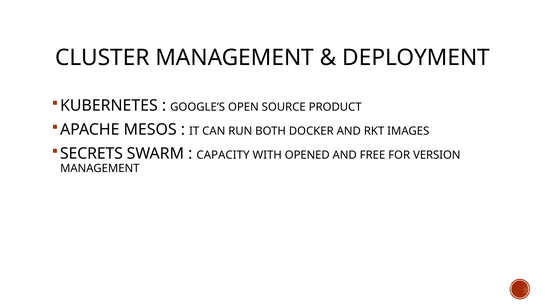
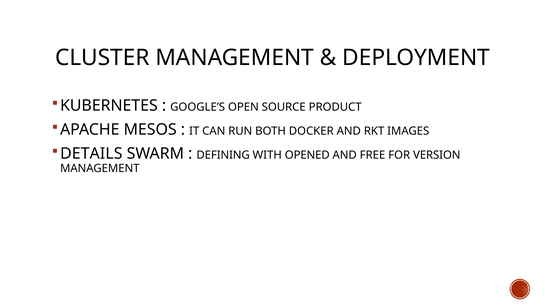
SECRETS: SECRETS -> DETAILS (91, 153)
CAPACITY: CAPACITY -> DEFINING (223, 155)
